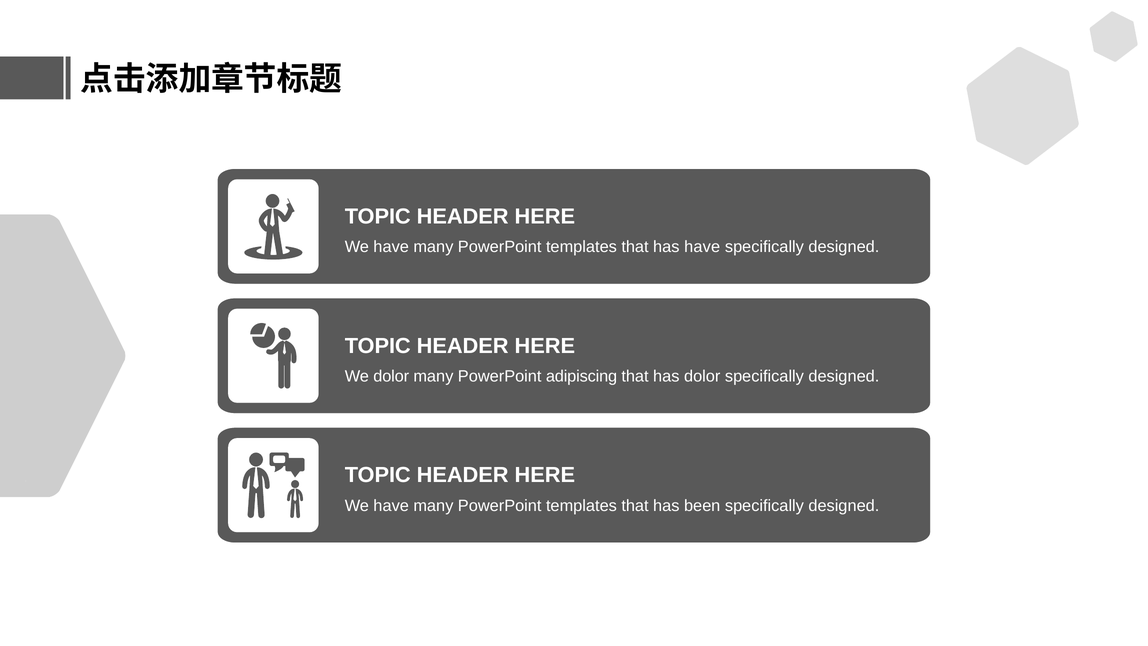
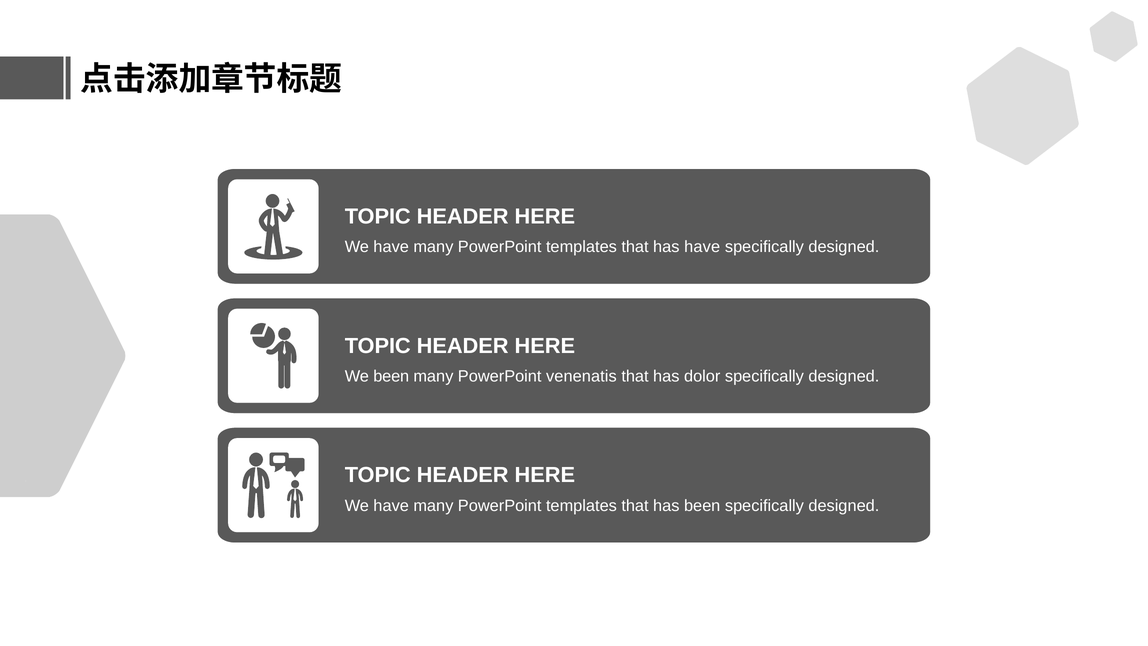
We dolor: dolor -> been (391, 376)
adipiscing: adipiscing -> venenatis (581, 376)
